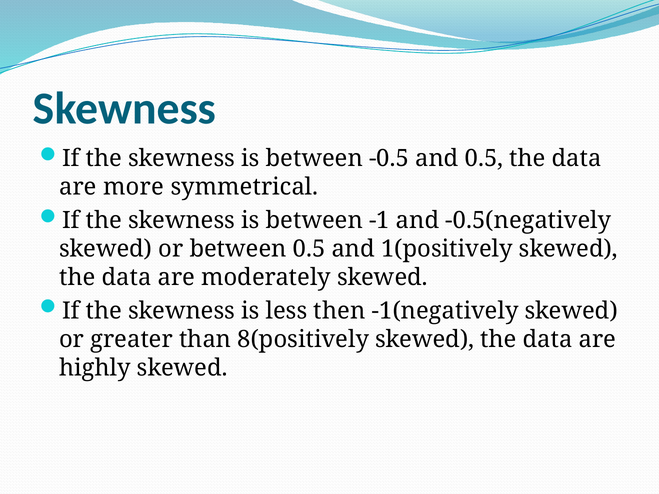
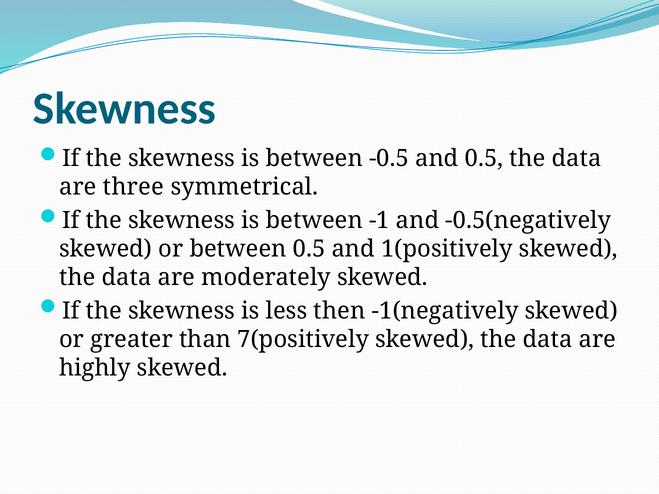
more: more -> three (134, 187)
8(positively: 8(positively -> 7(positively (303, 339)
